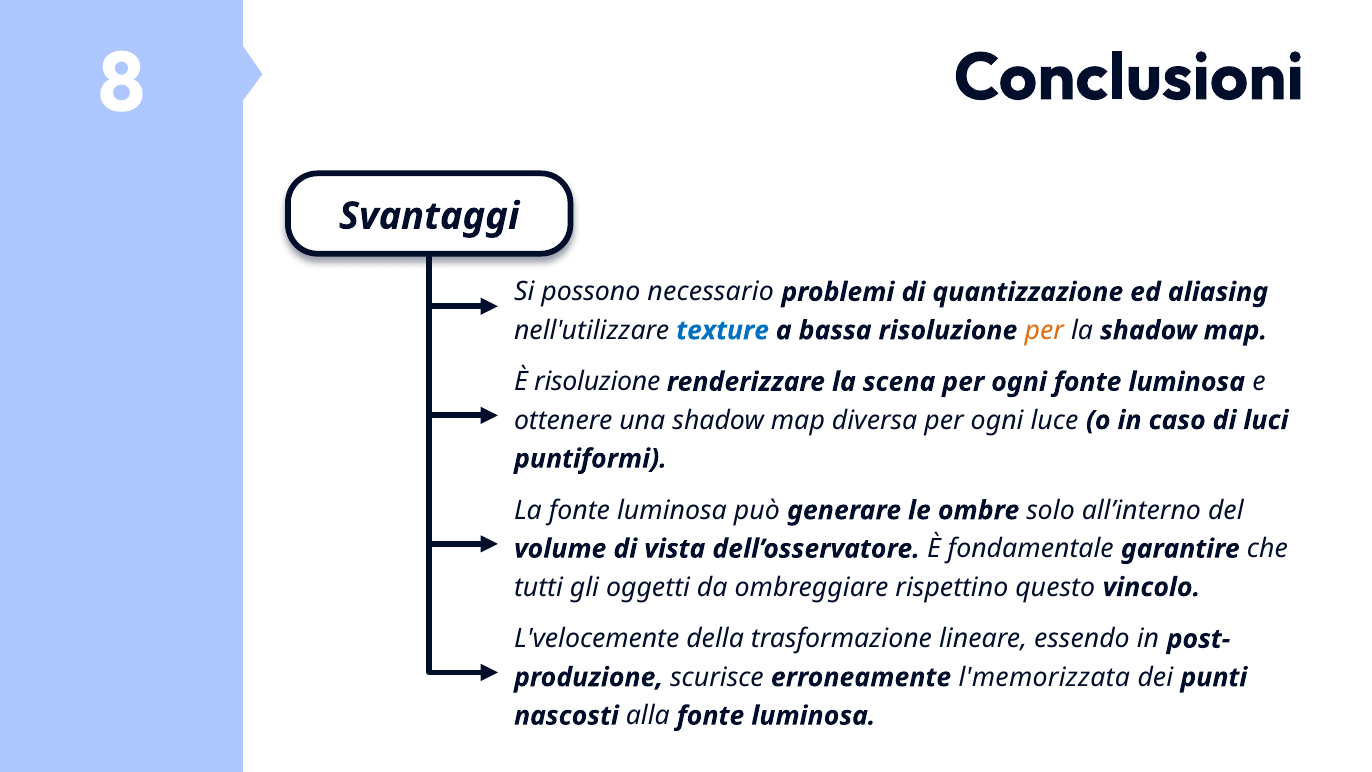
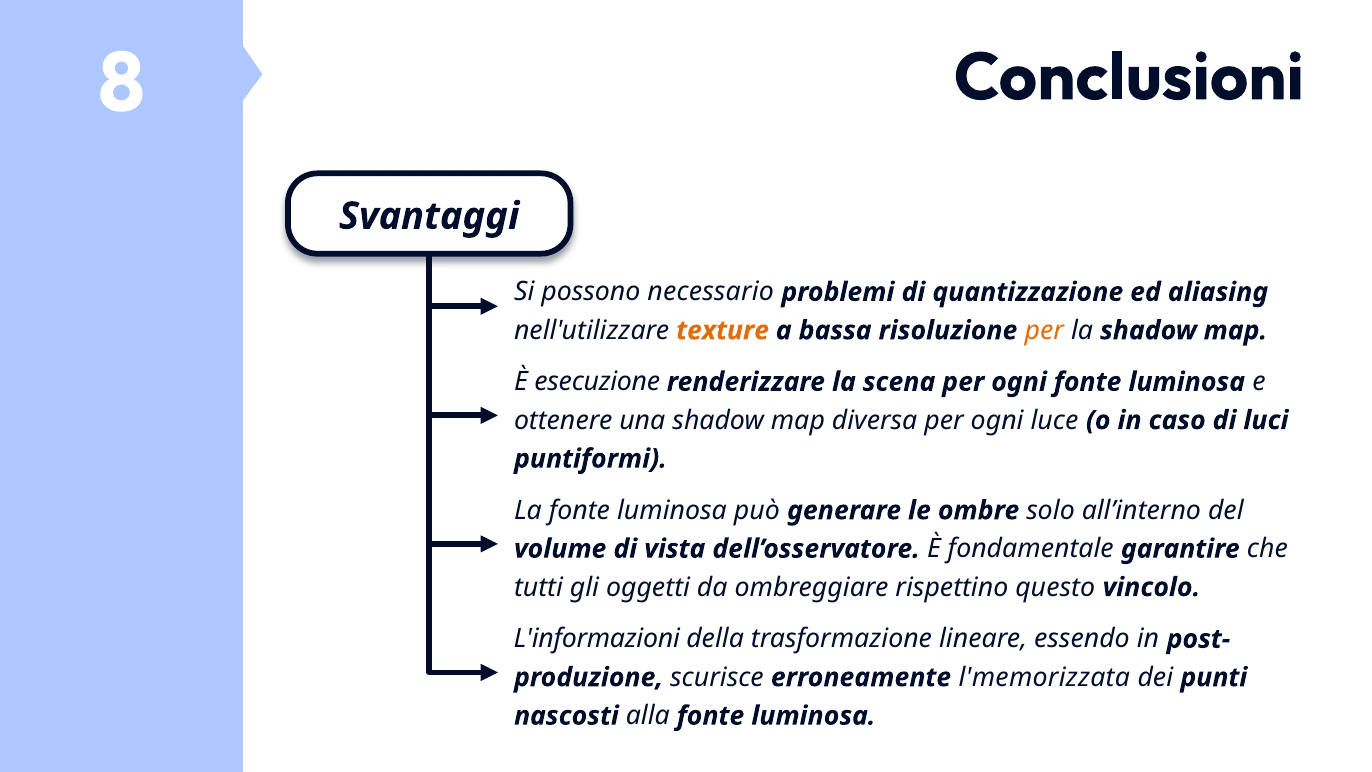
texture colour: blue -> orange (723, 330)
È risoluzione: risoluzione -> esecuzione (597, 382)
L'velocemente: L'velocemente -> L'informazioni (597, 639)
